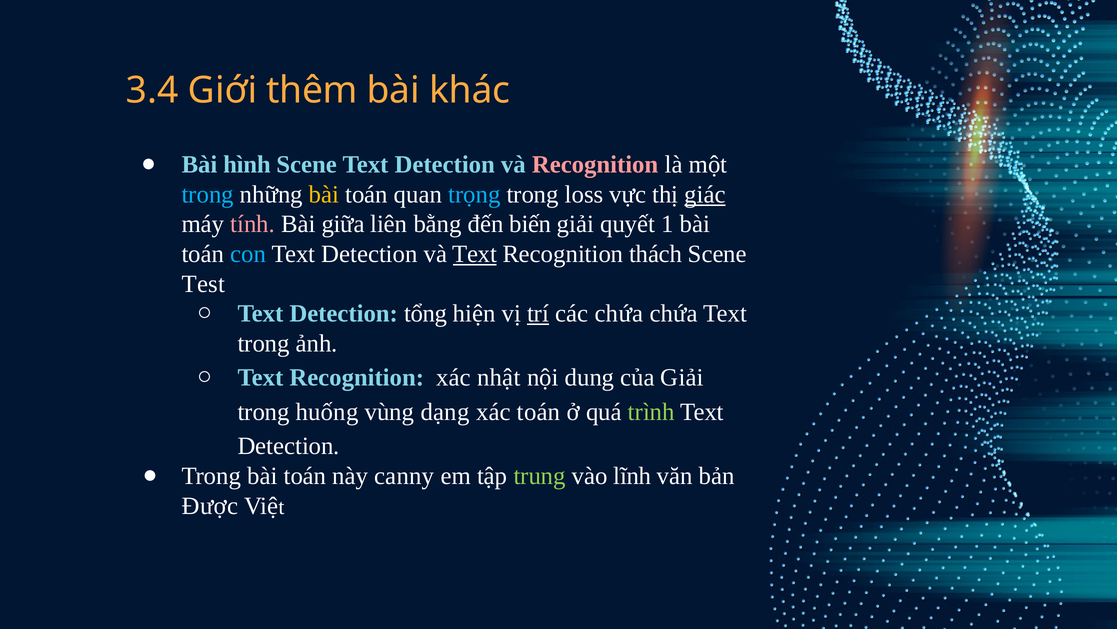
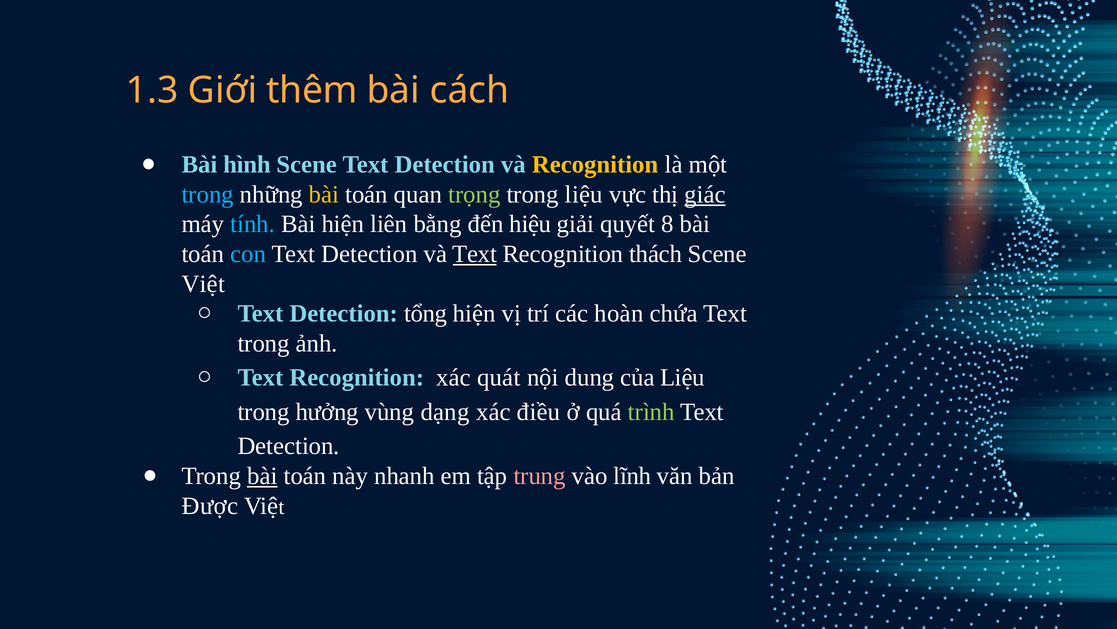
3.4: 3.4 -> 1.3 (152, 90)
khác: khác -> cách (470, 90)
Recognition colour: pink -> yellow (595, 165)
trọng colour: light blue -> light green (474, 194)
trong loss: loss -> liệu (584, 194)
tính colour: pink -> light blue (253, 224)
Bài giữa: giữa -> hiện (343, 224)
biến: biến -> hiệu (530, 224)
1: 1 -> 8 (667, 224)
Test: Test -> Việt (203, 284)
trí underline: present -> none (538, 313)
các chứa: chứa -> hoàn (619, 313)
nhật: nhật -> quát (499, 377)
của Giải: Giải -> Liệu (682, 377)
huống: huống -> hưởng (327, 412)
xác toán: toán -> điều (539, 412)
bài underline: none -> present (262, 476)
canny: canny -> nhanh (404, 476)
trung colour: light green -> pink (540, 476)
